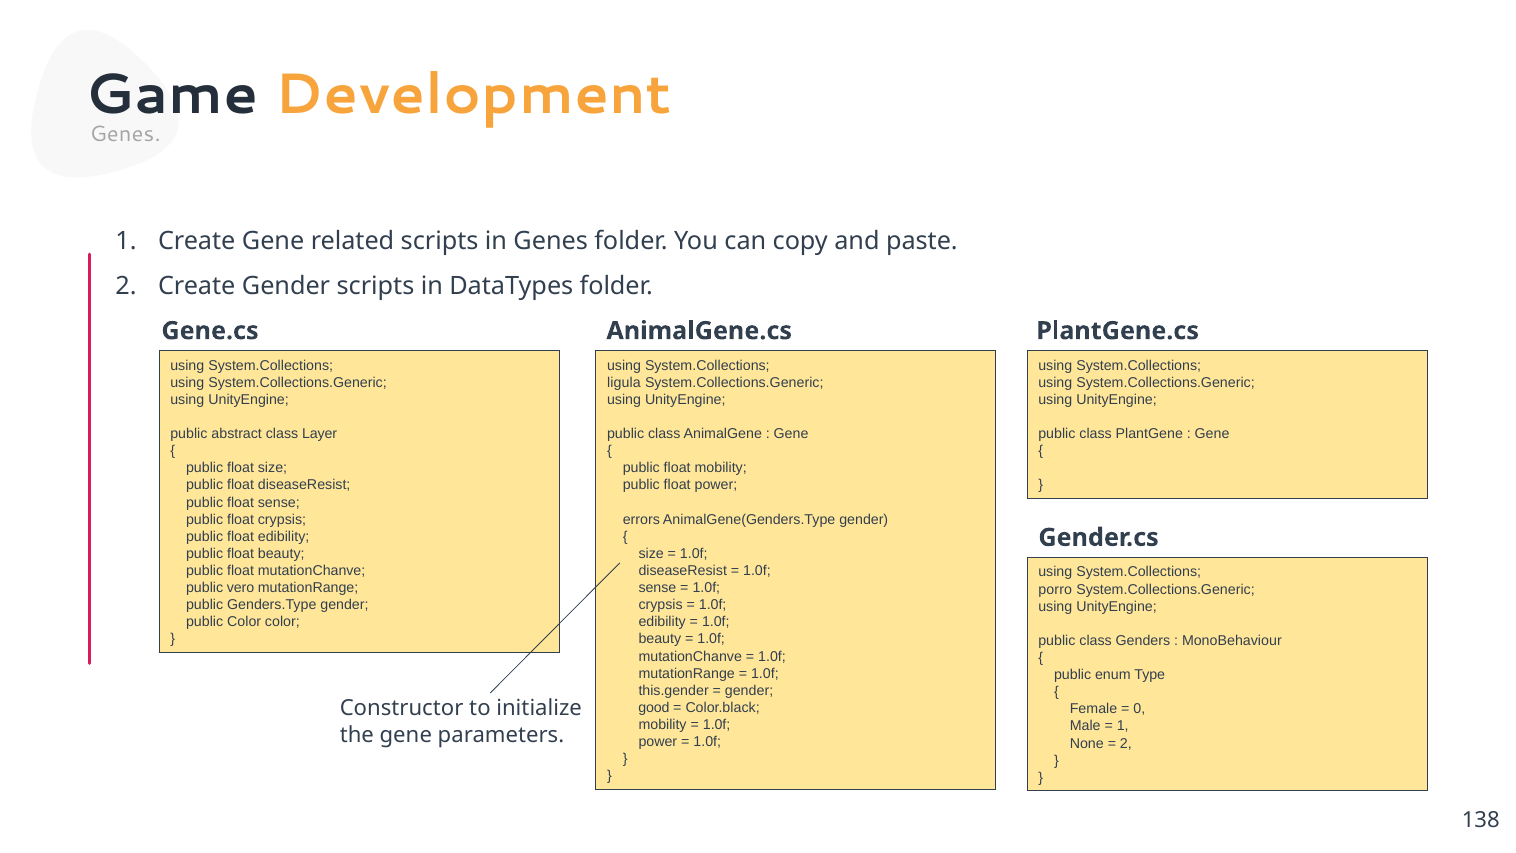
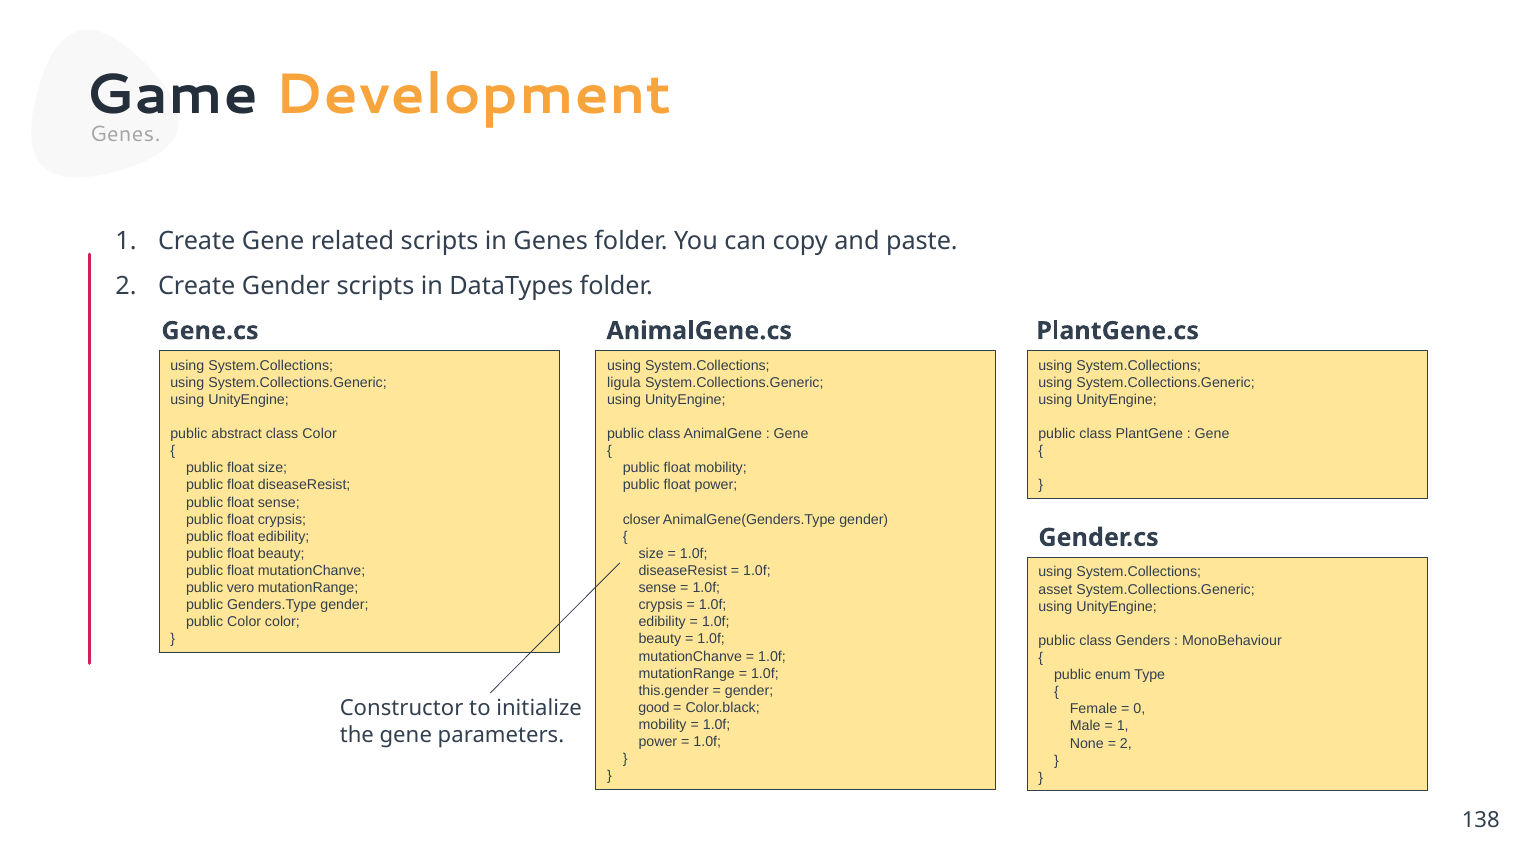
class Layer: Layer -> Color (320, 434)
errors: errors -> closer (641, 519)
porro: porro -> asset (1055, 589)
